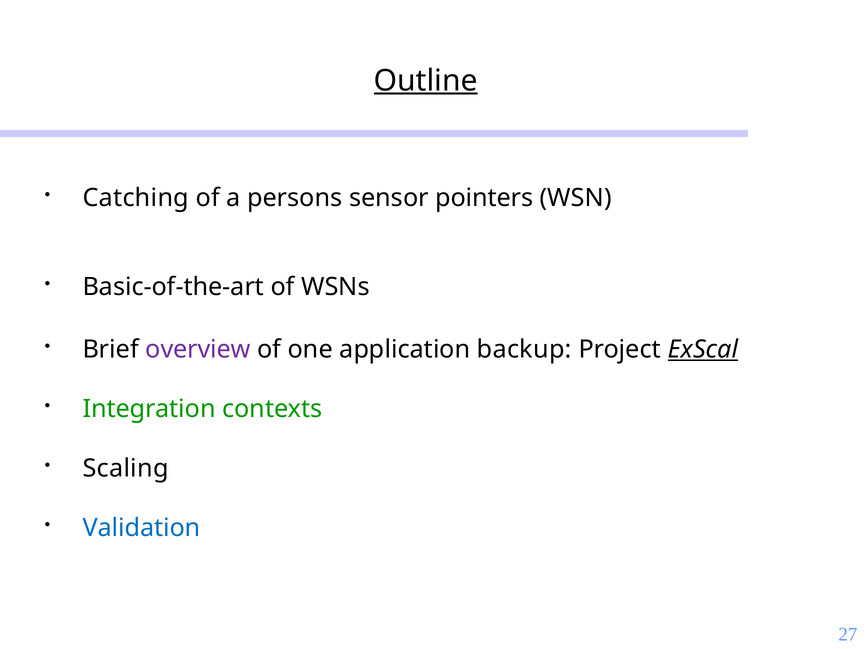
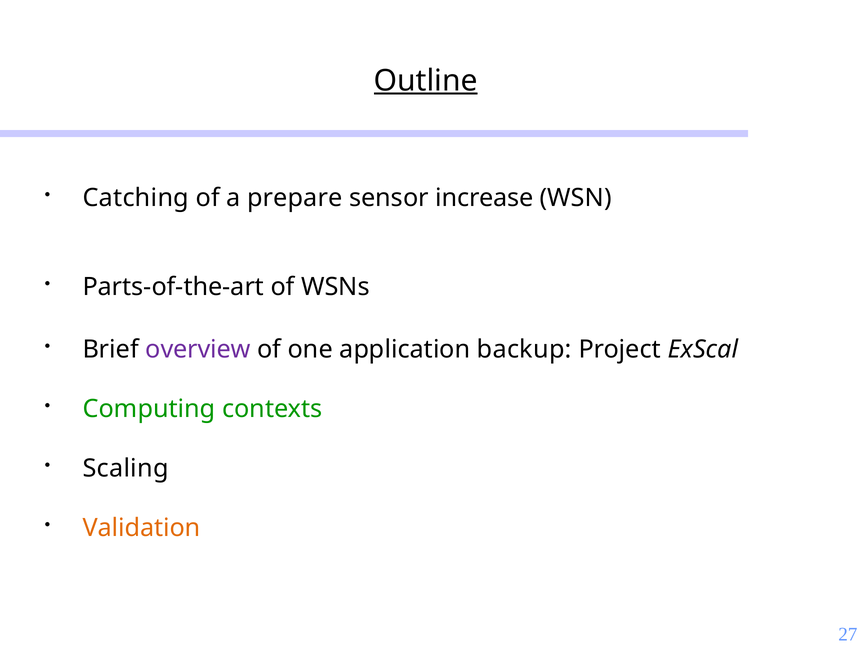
persons: persons -> prepare (295, 198)
pointers: pointers -> increase (484, 198)
Basic-of-the-art: Basic-of-the-art -> Parts-of-the-art (173, 287)
ExScal underline: present -> none (703, 350)
Integration: Integration -> Computing (149, 409)
Validation colour: blue -> orange (142, 529)
